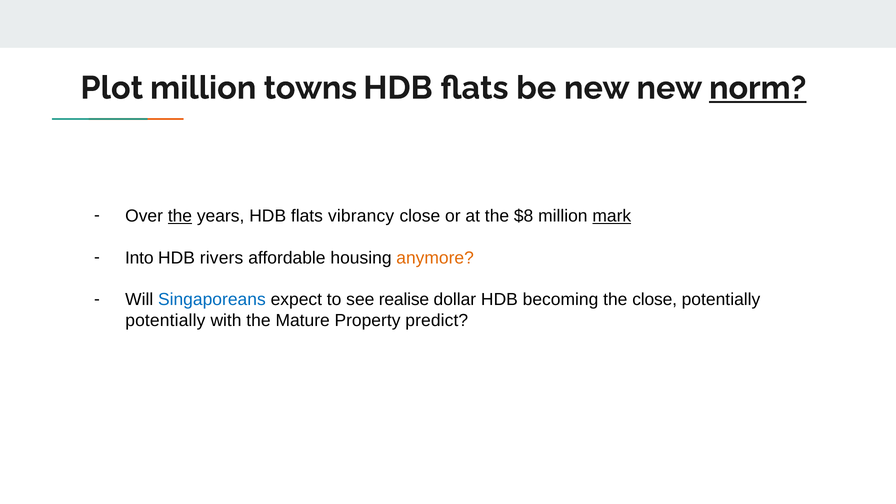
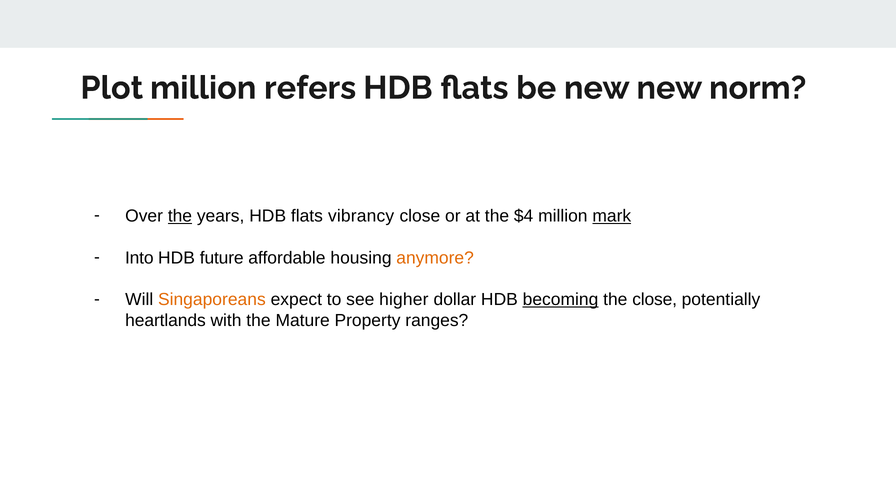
towns: towns -> refers (310, 88)
norm underline: present -> none (758, 88)
$8: $8 -> $4 (524, 216)
rivers: rivers -> future (222, 258)
Singaporeans colour: blue -> orange (212, 300)
realise: realise -> higher (404, 300)
becoming underline: none -> present (561, 300)
potentially: potentially -> heartlands (165, 321)
predict: predict -> ranges (437, 321)
